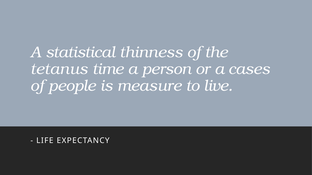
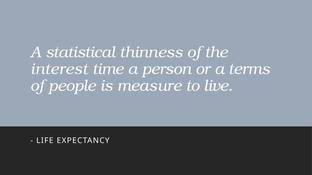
tetanus: tetanus -> interest (59, 69)
cases: cases -> terms (249, 69)
